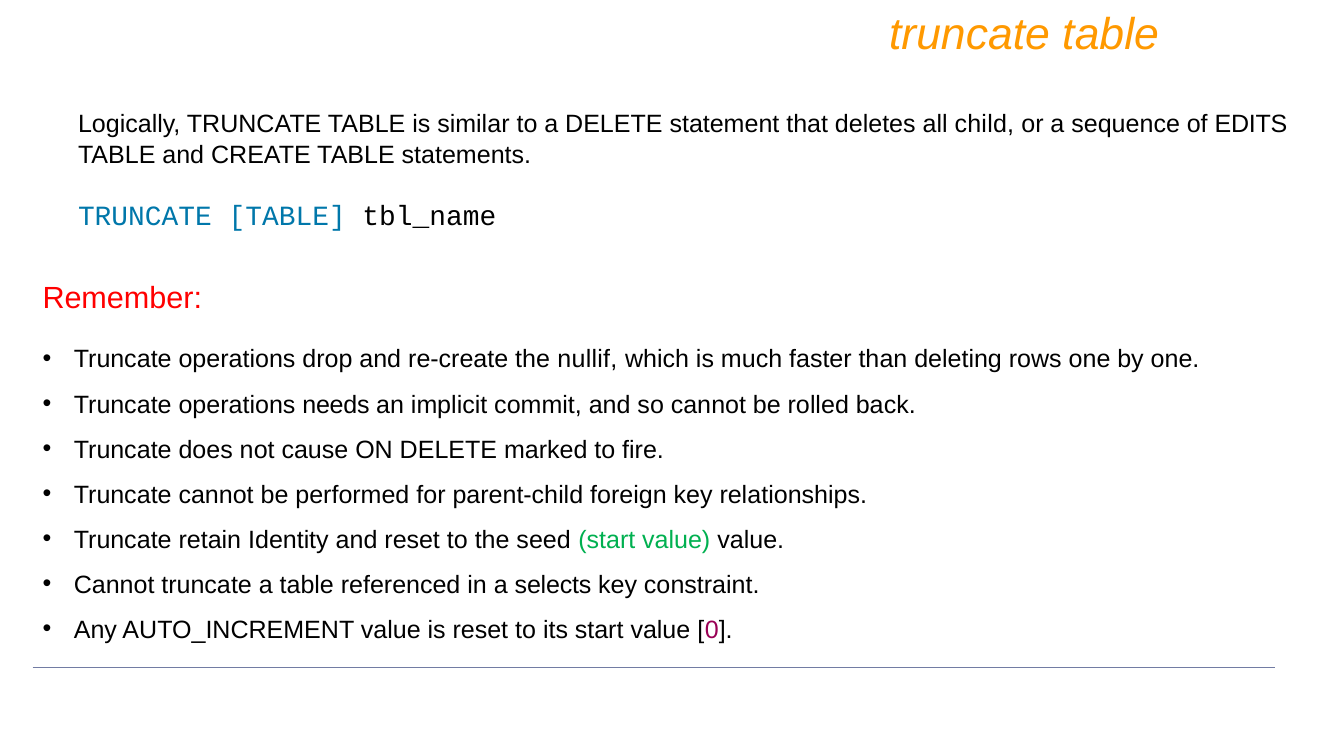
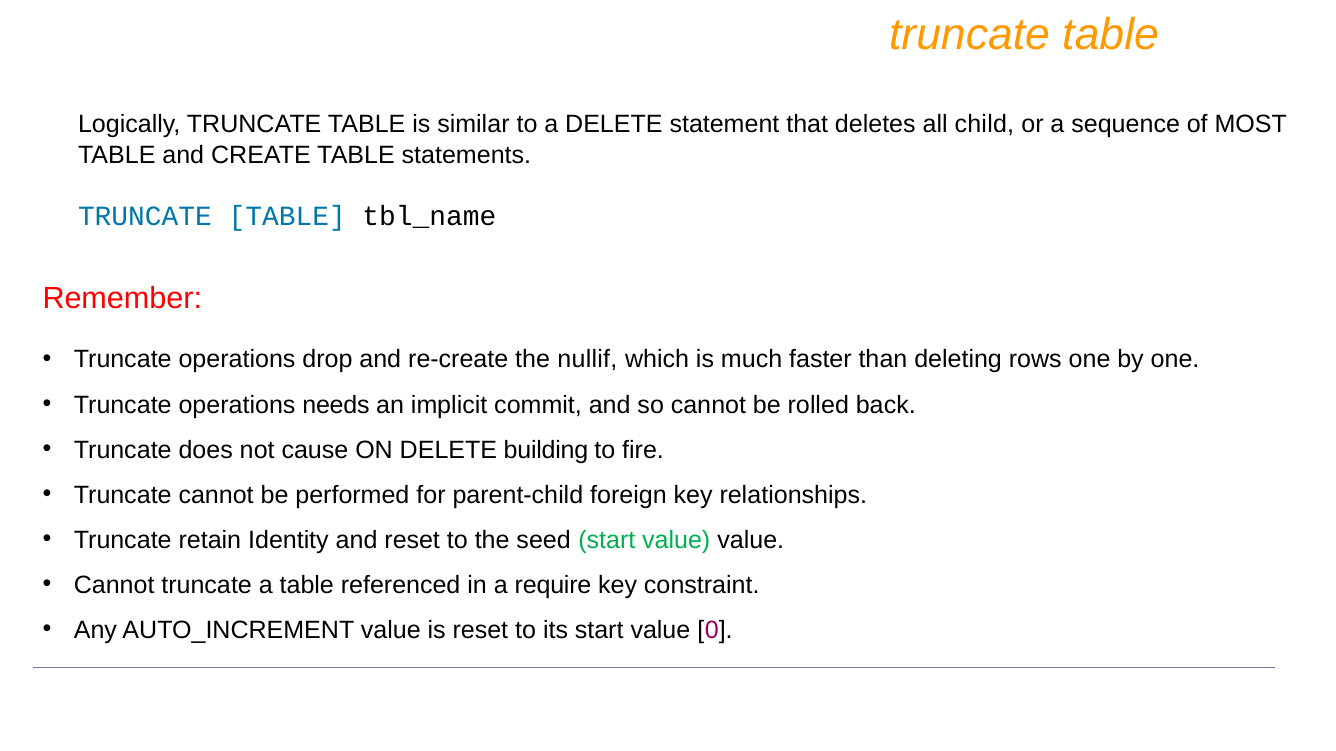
EDITS: EDITS -> MOST (1251, 125)
marked: marked -> building (546, 450)
selects: selects -> require (553, 585)
